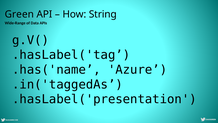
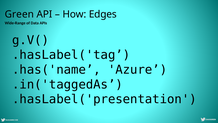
String: String -> Edges (103, 14)
